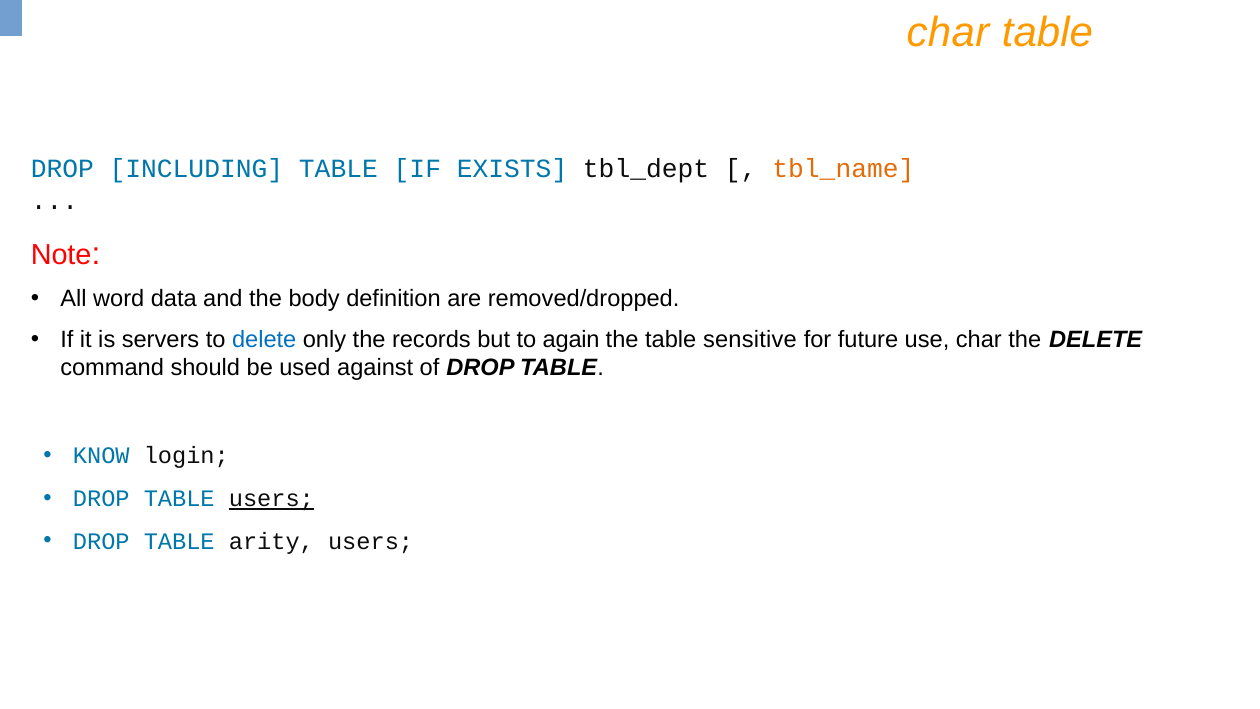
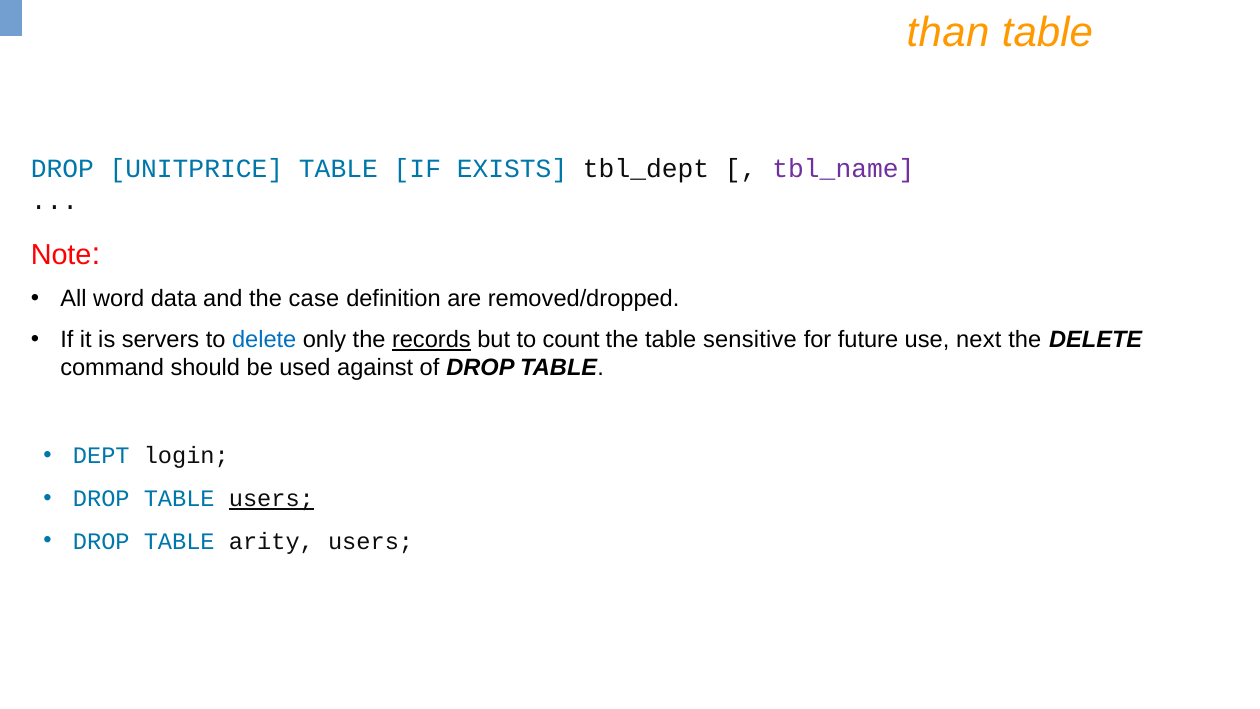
char: char -> than (948, 33)
INCLUDING: INCLUDING -> UNITPRICE (196, 169)
tbl_name colour: orange -> purple (843, 169)
body: body -> case (314, 299)
records underline: none -> present (431, 340)
again: again -> count (571, 340)
use char: char -> next (979, 340)
KNOW: KNOW -> DEPT (101, 456)
